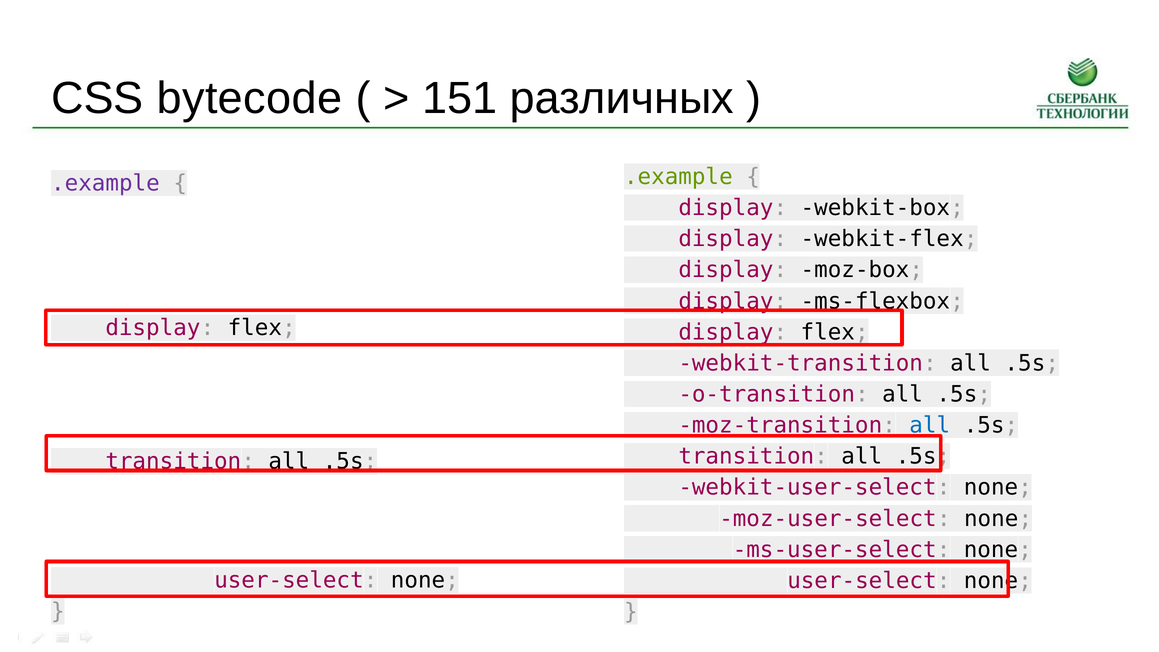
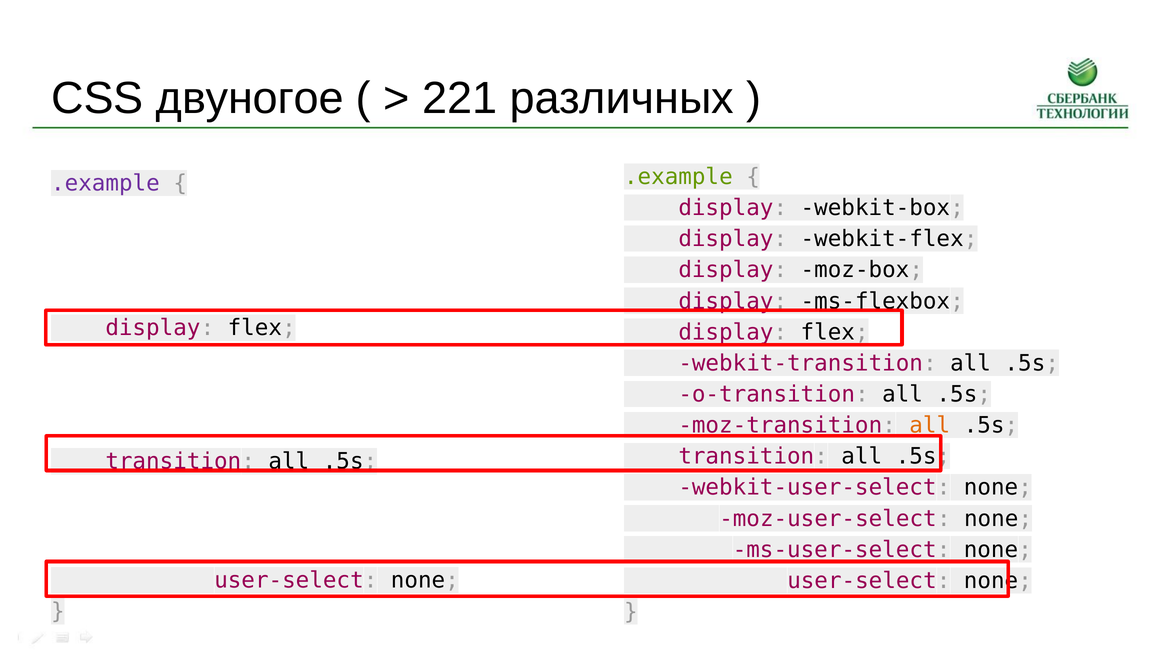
bytecode: bytecode -> двуногое (250, 98)
151: 151 -> 221 (460, 98)
all colour: blue -> orange (930, 425)
